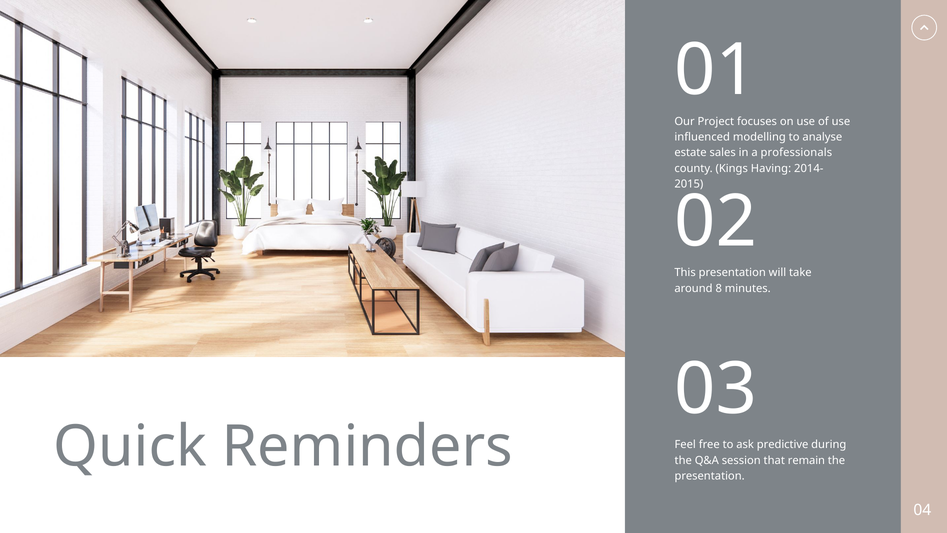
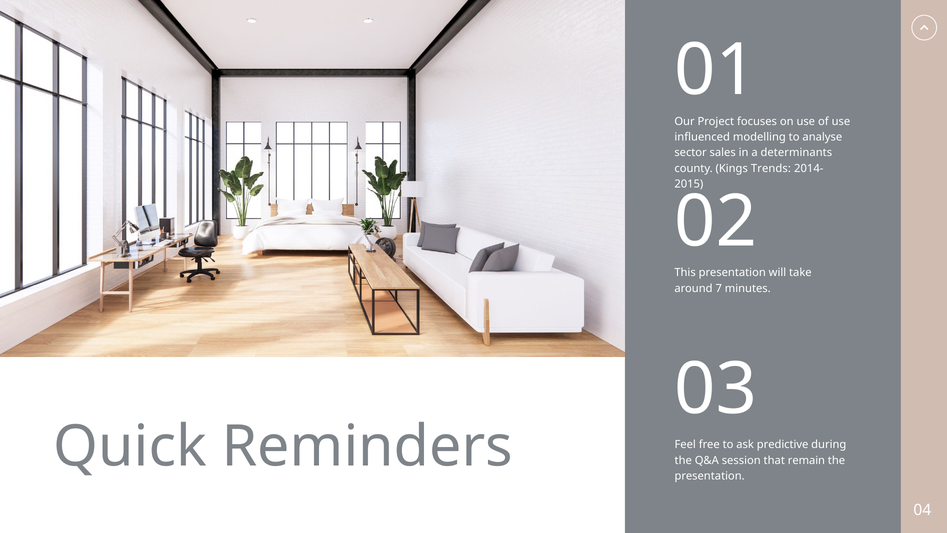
estate: estate -> sector (691, 153)
professionals: professionals -> determinants (796, 153)
Having: Having -> Trends (771, 168)
8: 8 -> 7 (719, 288)
